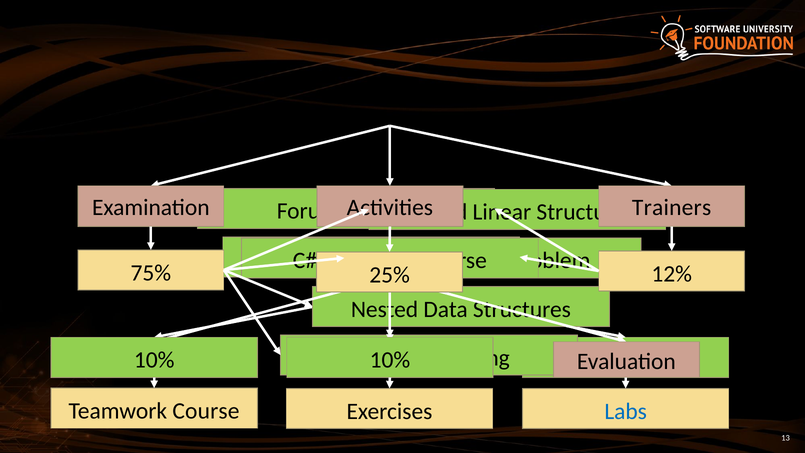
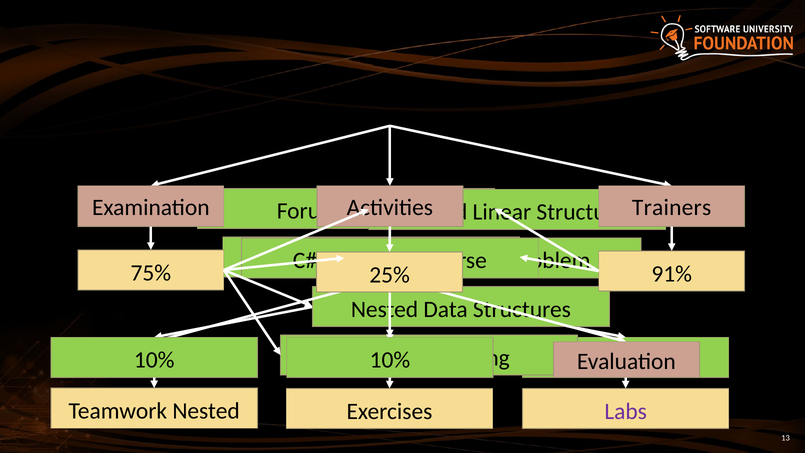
12%: 12% -> 91% (672, 274)
Teamwork Course: Course -> Nested (206, 411)
Labs colour: blue -> purple (626, 411)
